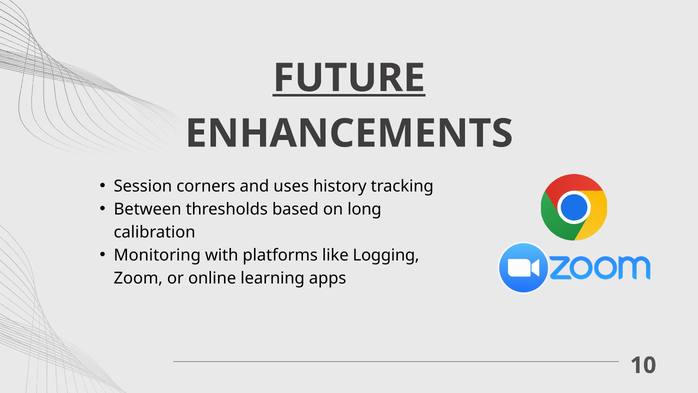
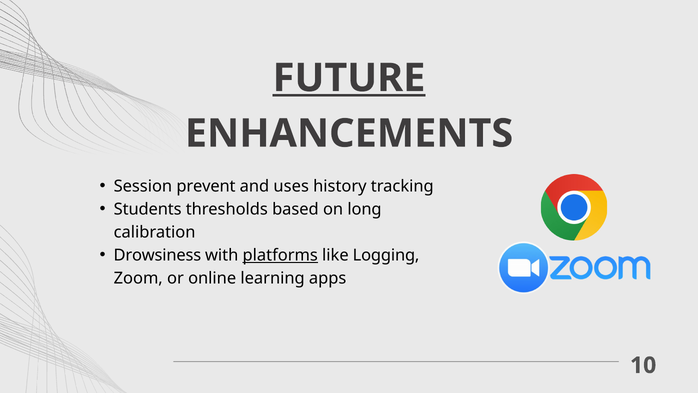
corners: corners -> prevent (206, 186)
Between: Between -> Students (148, 209)
Monitoring: Monitoring -> Drowsiness (157, 255)
platforms underline: none -> present (280, 255)
